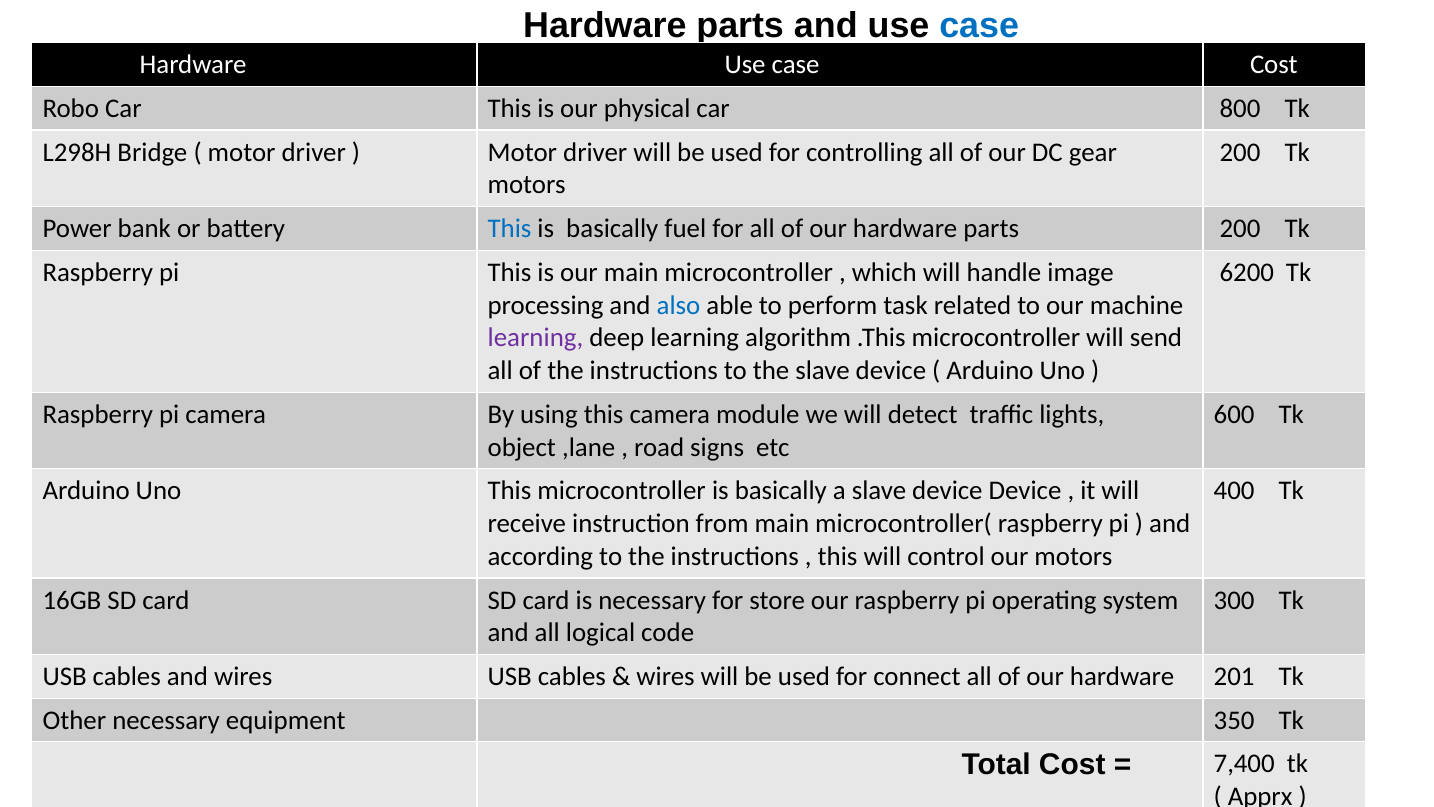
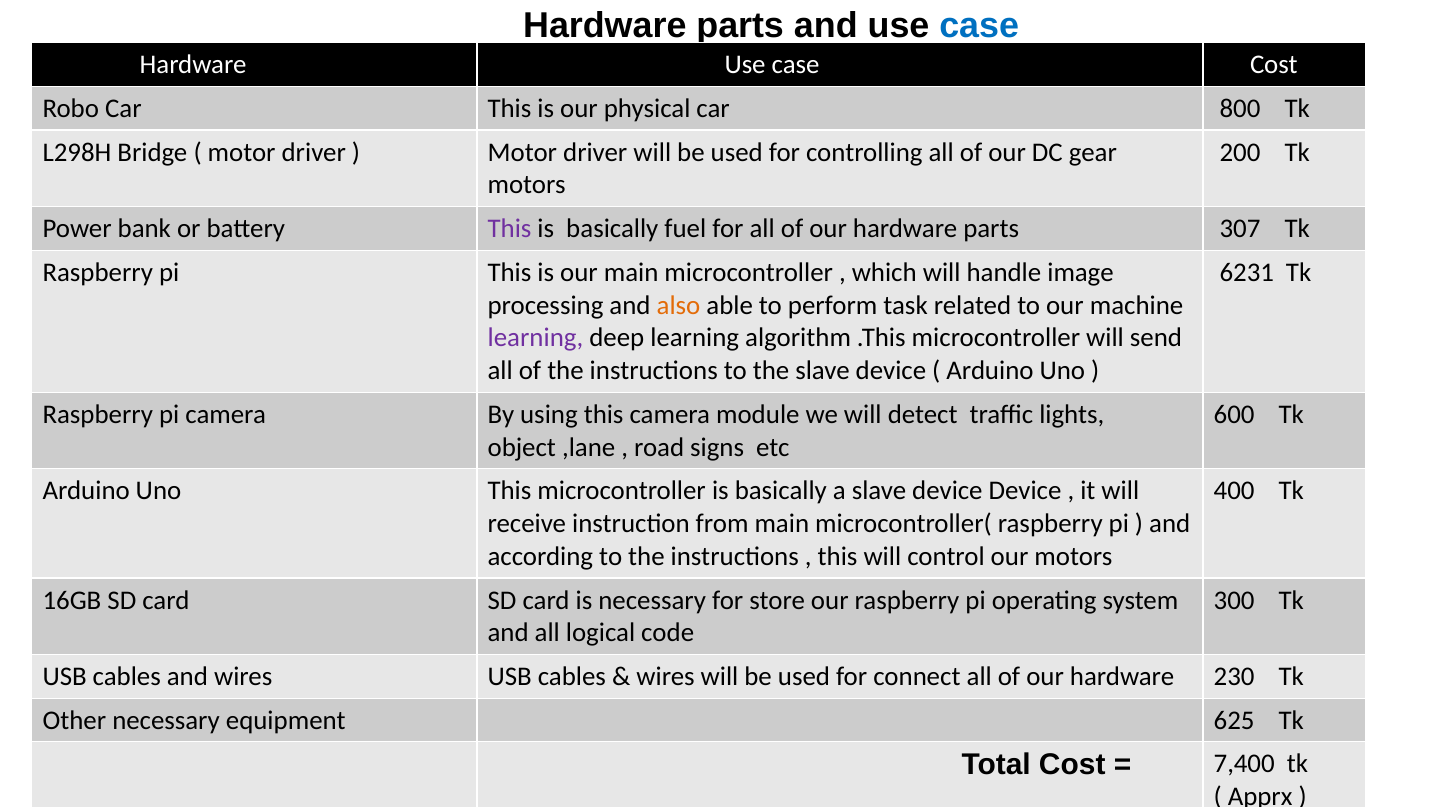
This colour: blue -> purple (510, 229)
parts 200: 200 -> 307 (1240, 229)
6200: 6200 -> 6231 (1247, 272)
also colour: blue -> orange (679, 305)
201: 201 -> 230 (1234, 676)
350: 350 -> 625 (1234, 720)
